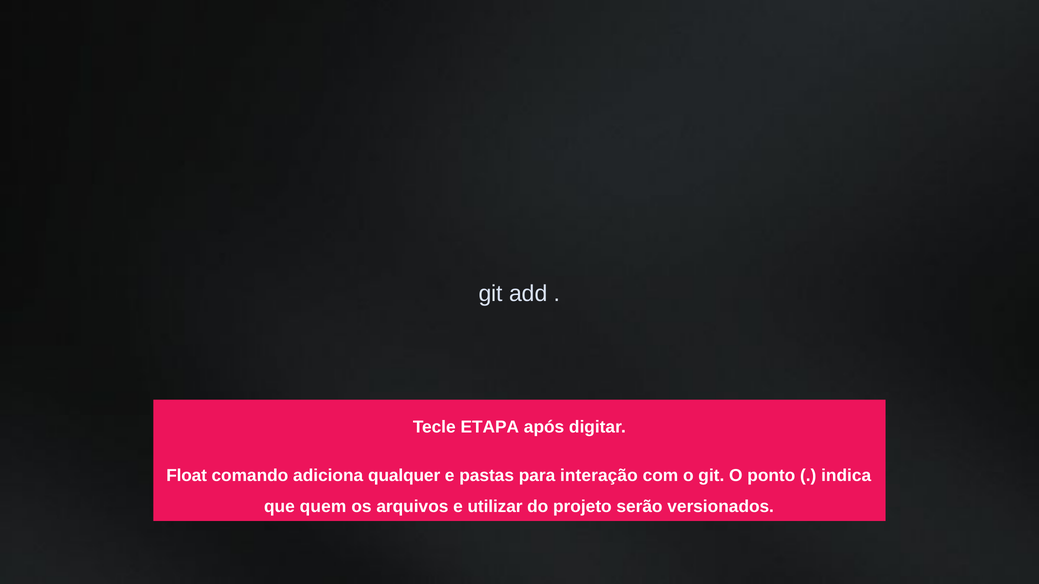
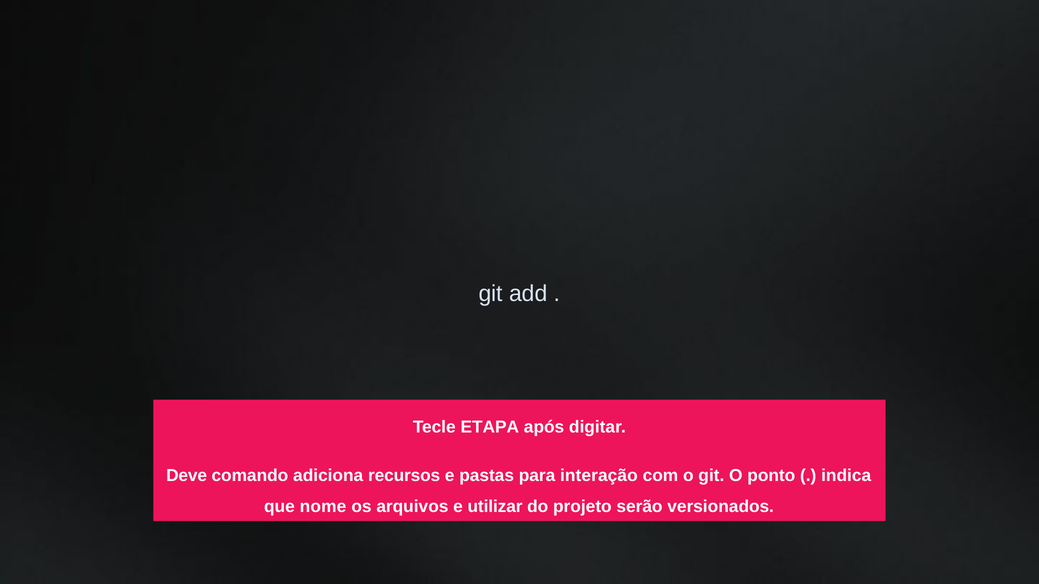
Float: Float -> Deve (187, 476)
qualquer: qualquer -> recursos (404, 476)
quem: quem -> nome (323, 507)
